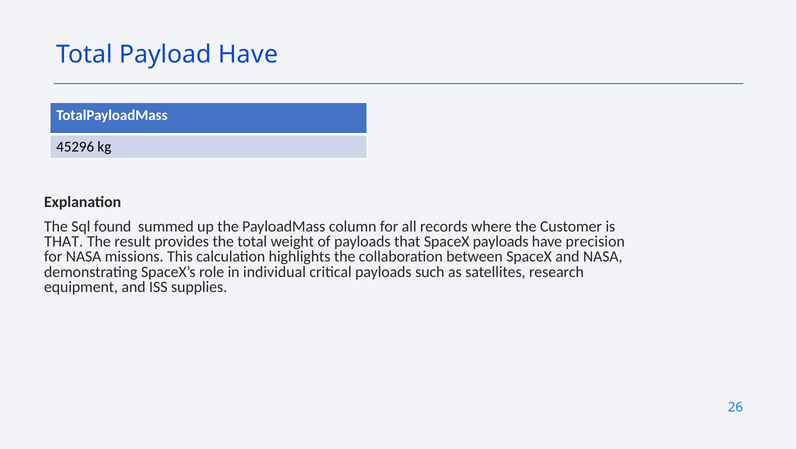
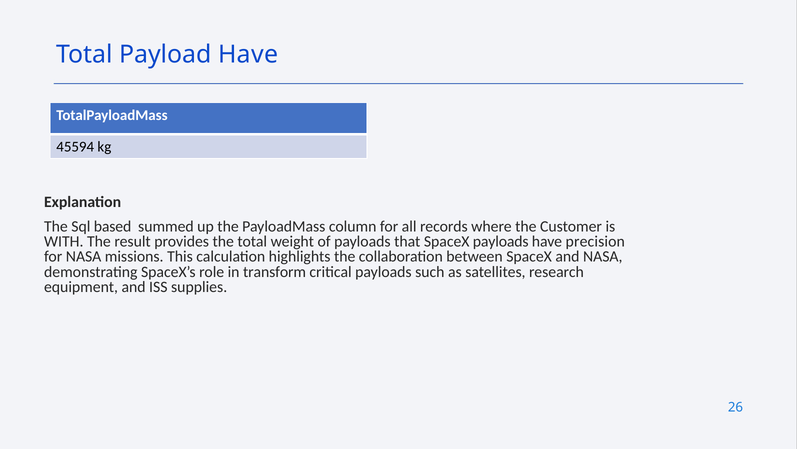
45296: 45296 -> 45594 (75, 146)
found: found -> based (113, 226)
THAT: THAT -> WITH (64, 241)
individual: individual -> transform (275, 271)
